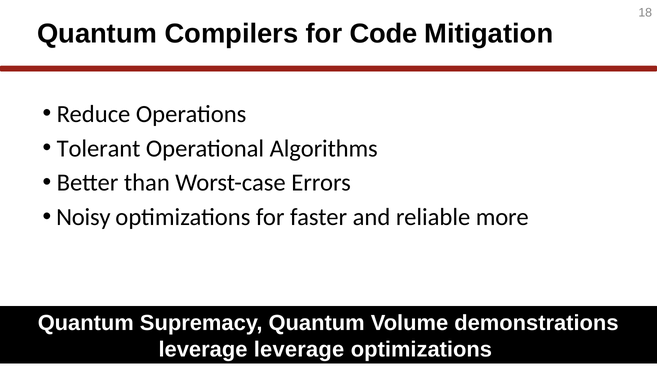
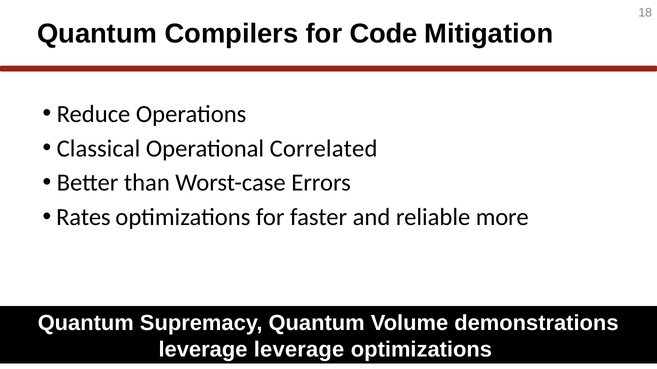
Tolerant: Tolerant -> Classical (98, 149)
Algorithms: Algorithms -> Correlated (324, 149)
Noisy: Noisy -> Rates (83, 218)
